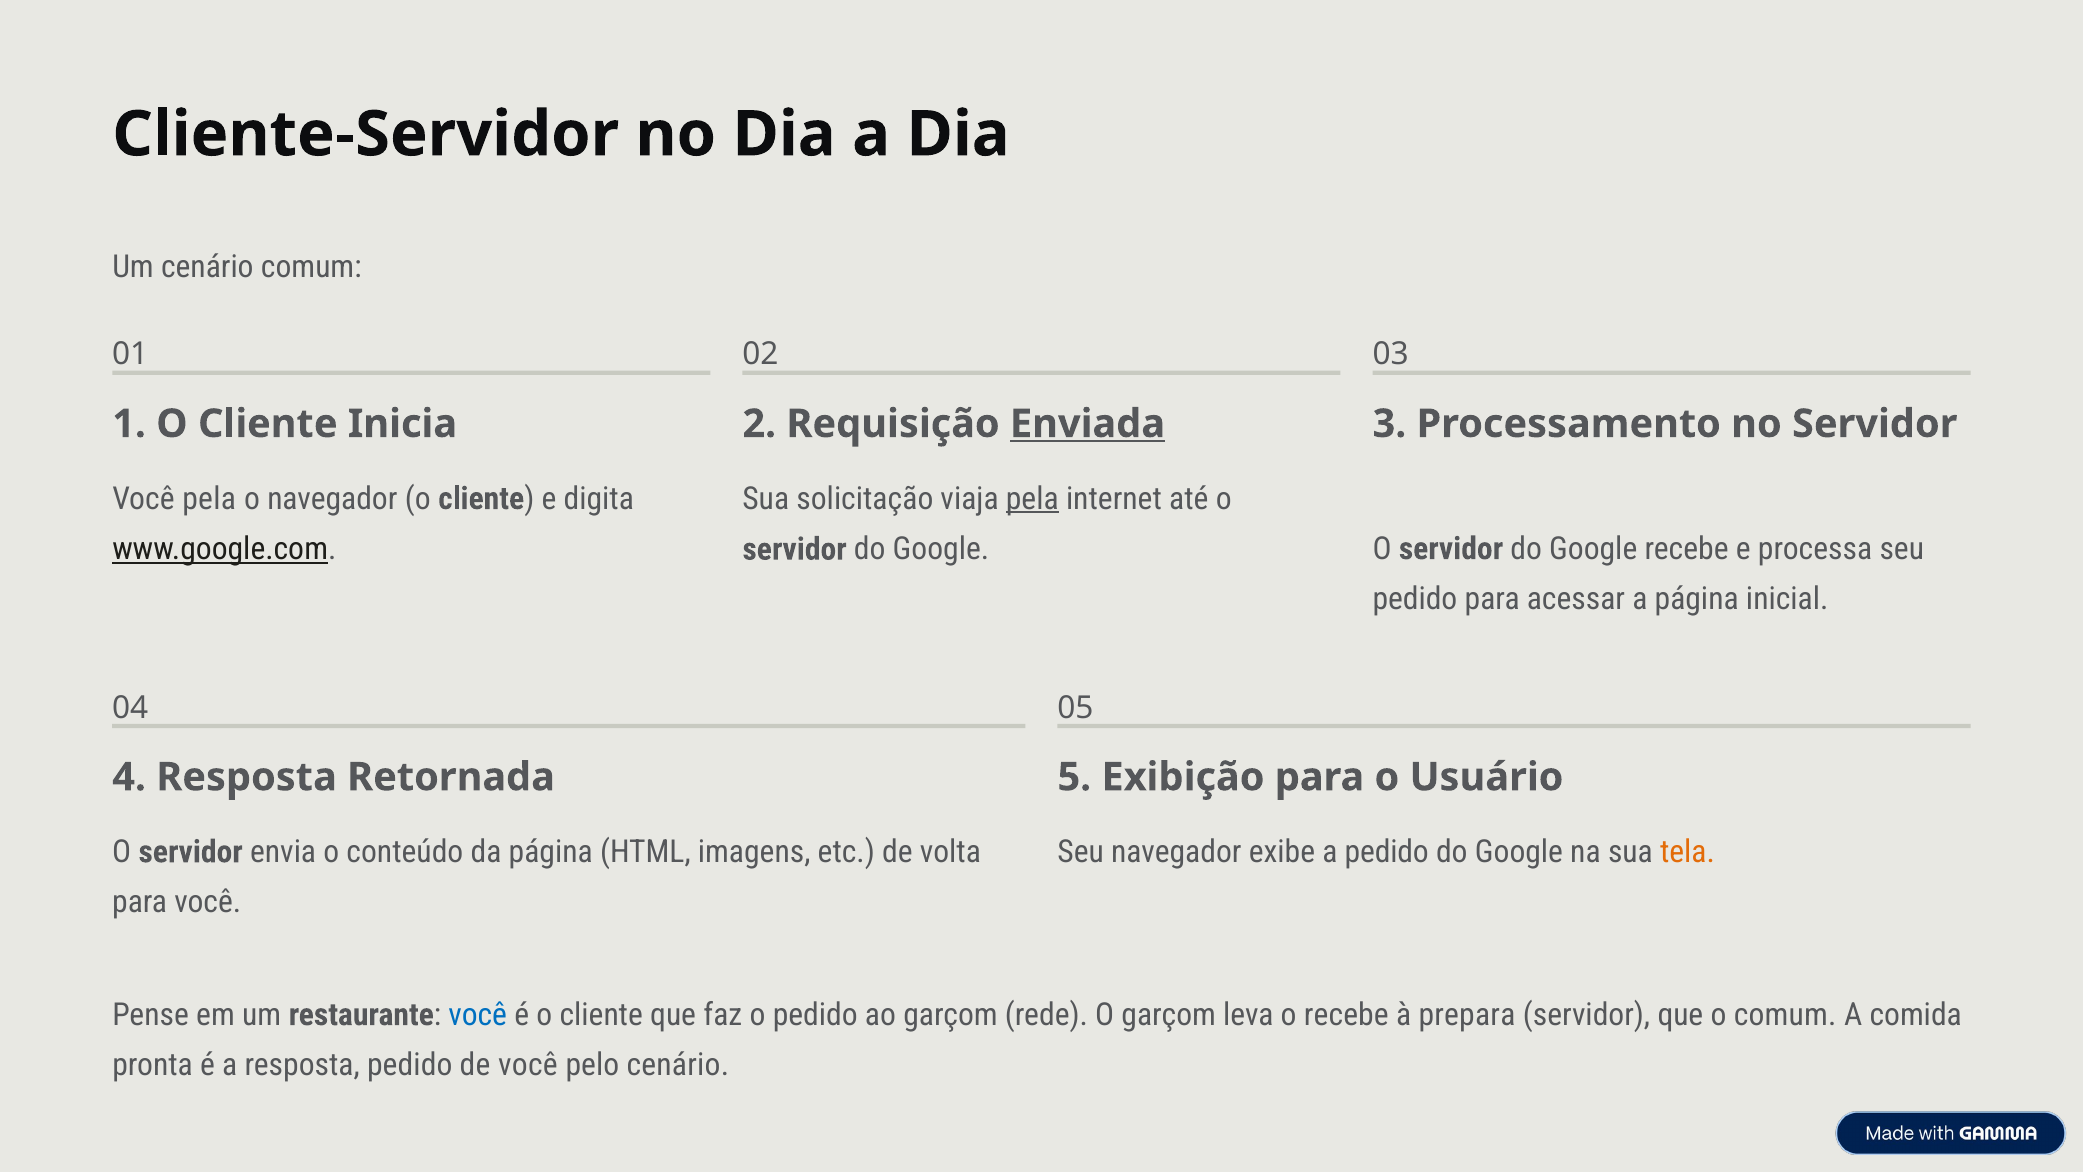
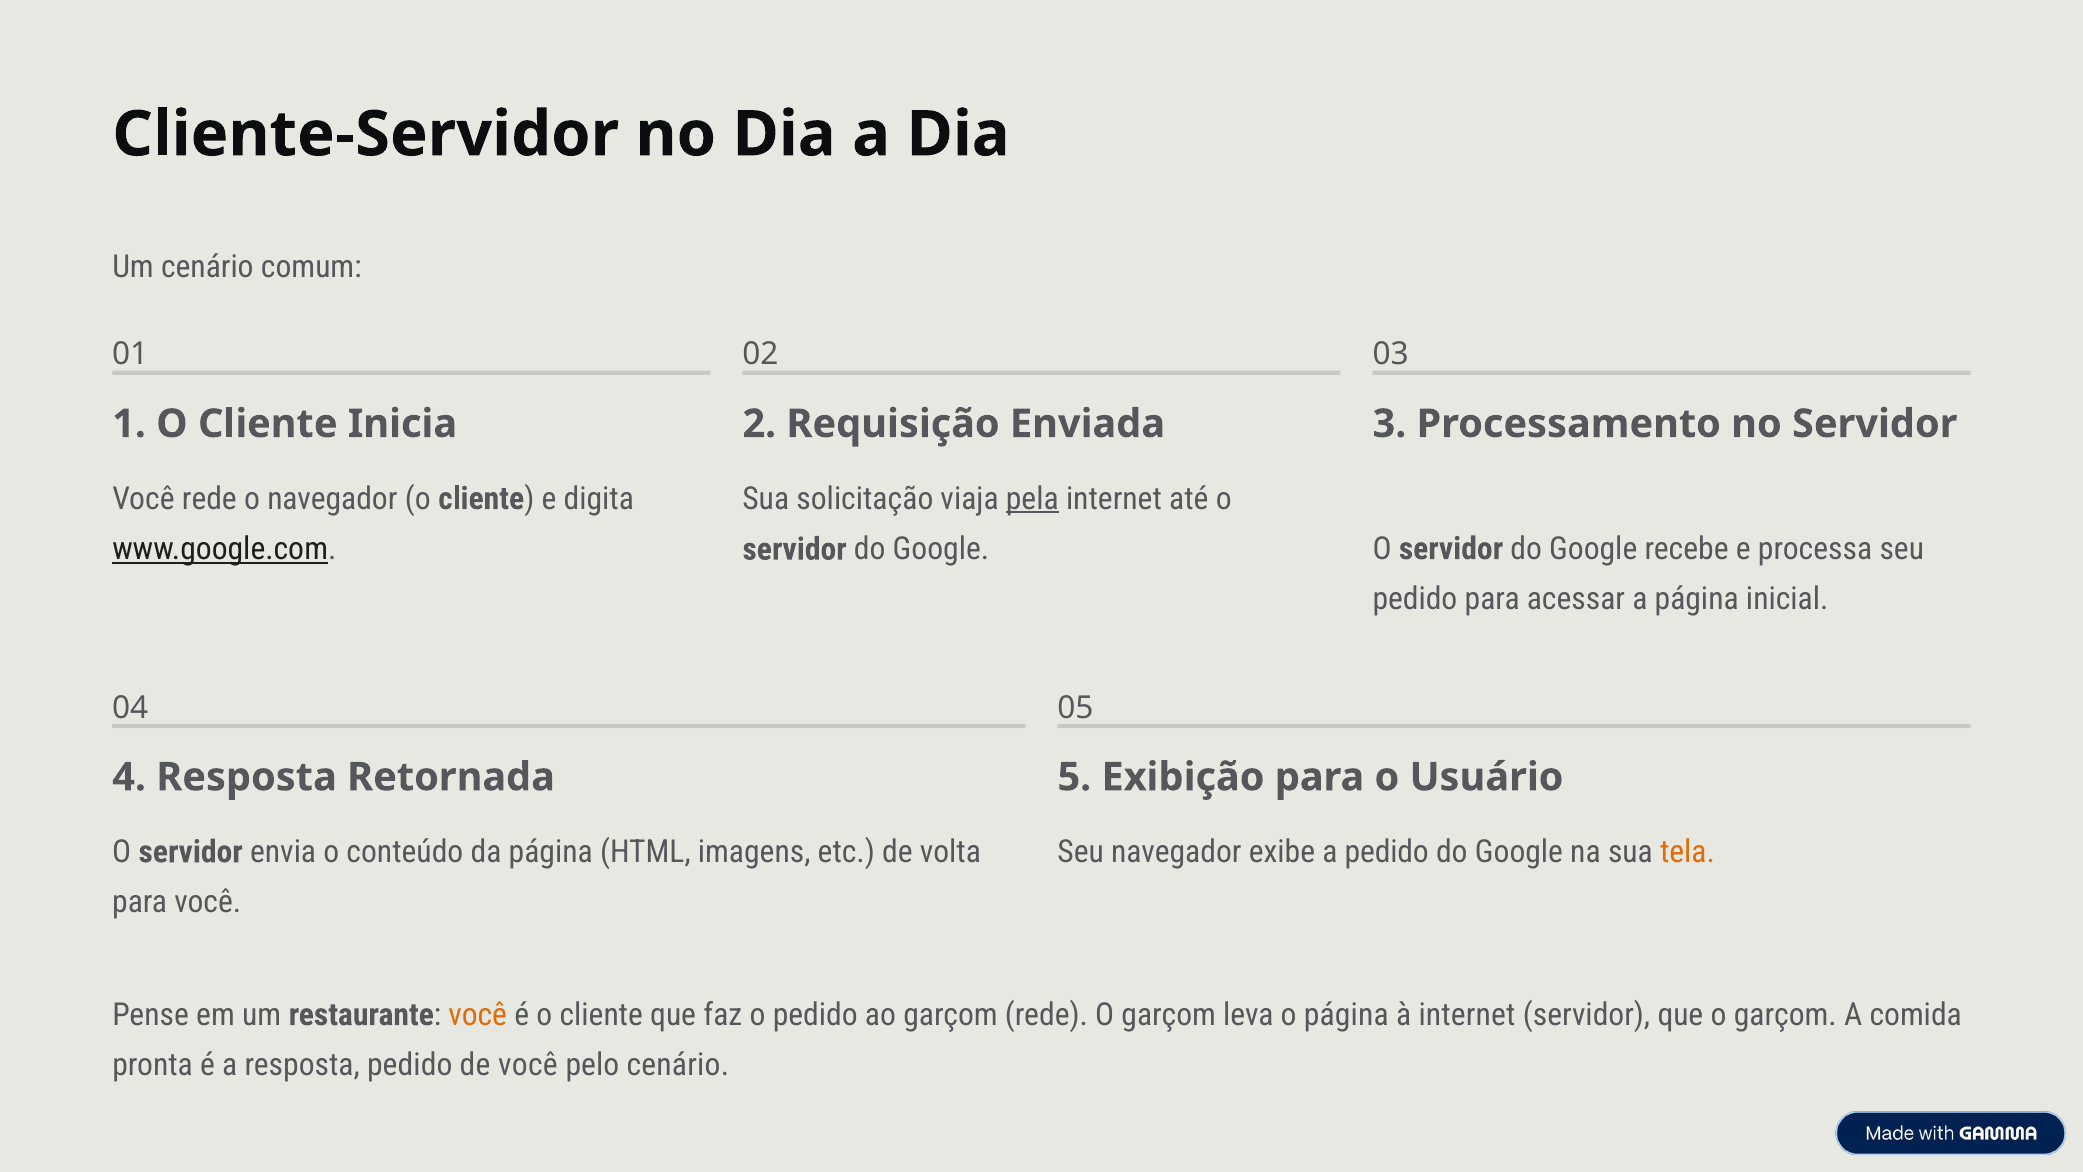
Enviada underline: present -> none (1087, 424)
Você pela: pela -> rede (209, 498)
você colour: blue -> orange (478, 1014)
o recebe: recebe -> página (1346, 1014)
à prepara: prepara -> internet (1467, 1014)
que o comum: comum -> garçom (1785, 1014)
